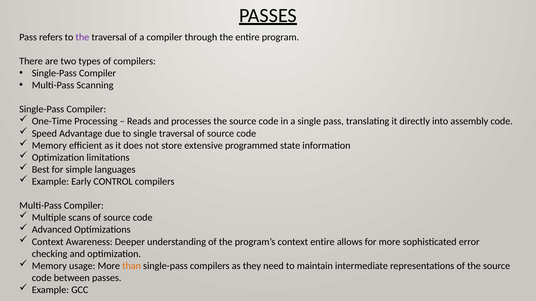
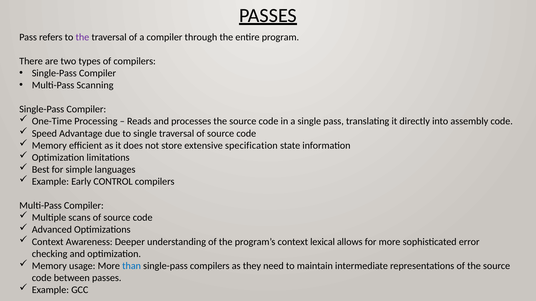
programmed: programmed -> specification (251, 146)
context entire: entire -> lexical (323, 242)
than colour: orange -> blue (132, 266)
